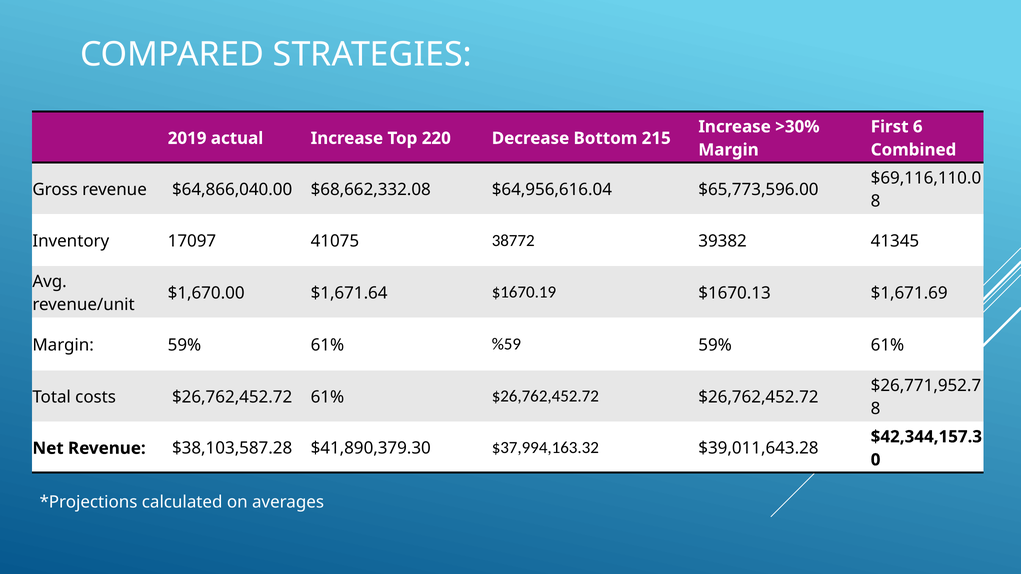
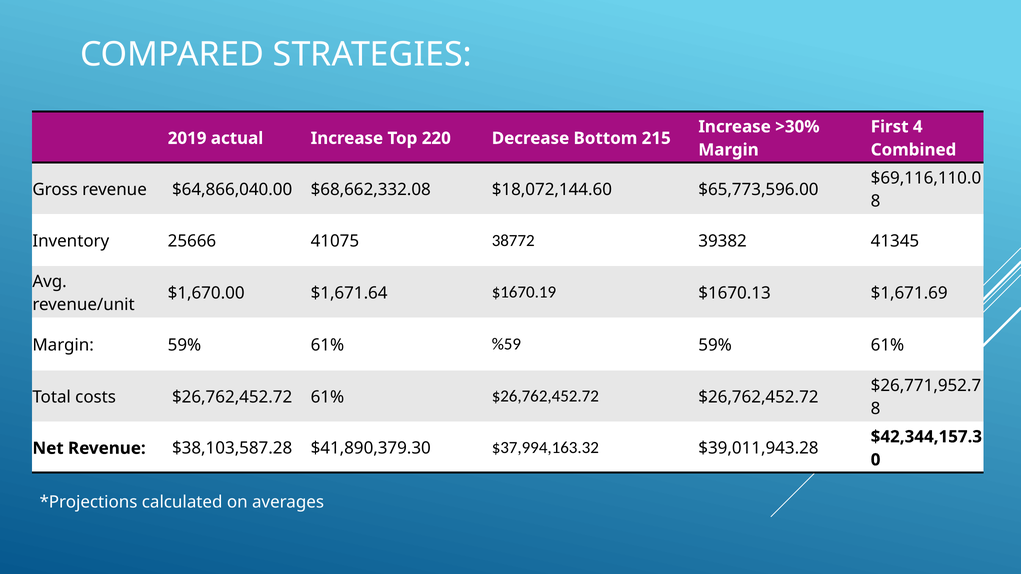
6: 6 -> 4 (918, 127)
$64,956,616.04: $64,956,616.04 -> $18,072,144.60 (552, 190)
17097: 17097 -> 25666 (192, 241)
$39,011,643.28: $39,011,643.28 -> $39,011,943.28 (758, 448)
